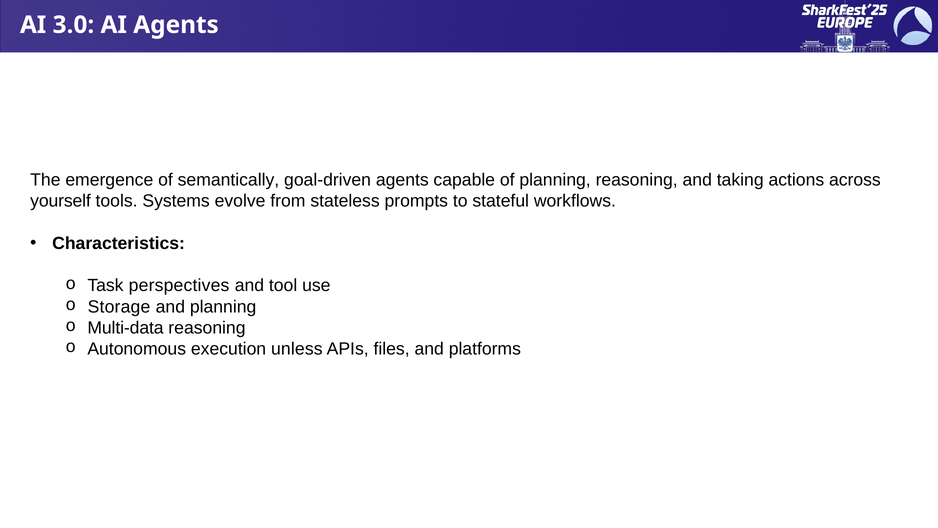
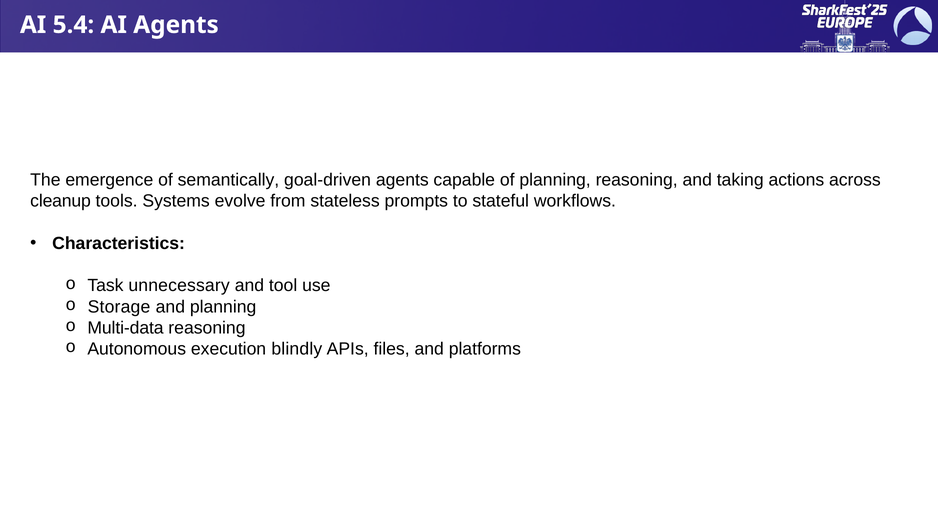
3.0: 3.0 -> 5.4 (73, 25)
yourself: yourself -> cleanup (61, 201)
perspectives: perspectives -> unnecessary (179, 285)
unless: unless -> blindly (297, 349)
